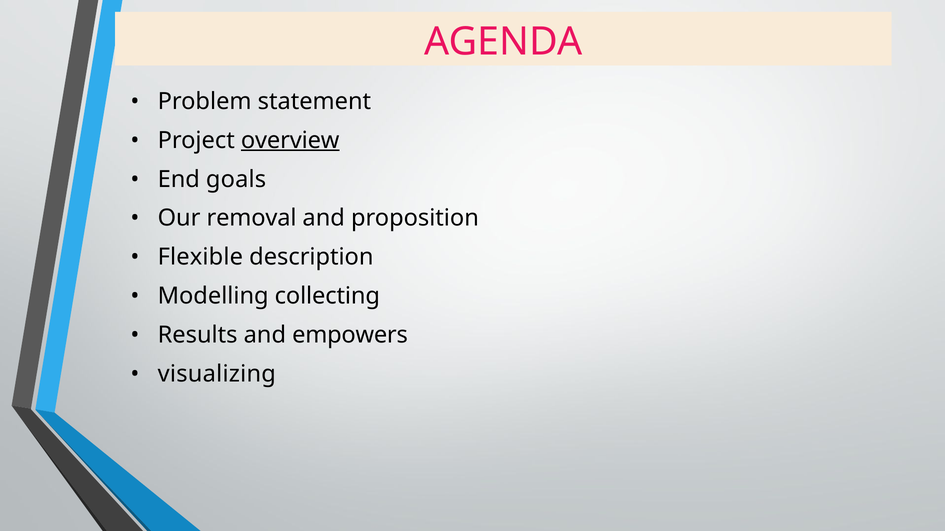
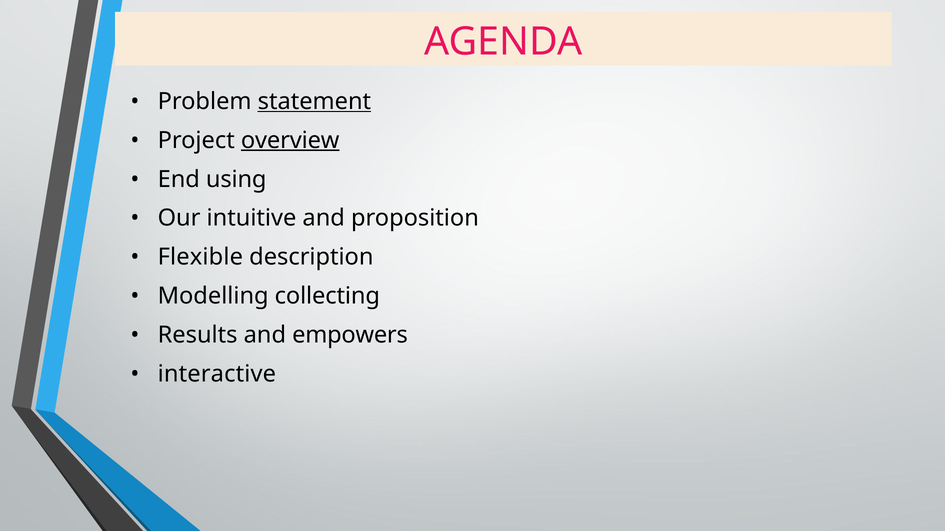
statement underline: none -> present (314, 101)
goals: goals -> using (236, 179)
removal: removal -> intuitive (251, 218)
visualizing: visualizing -> interactive (217, 374)
